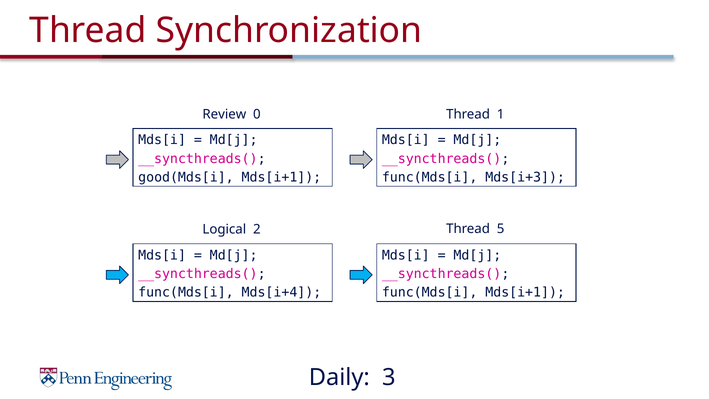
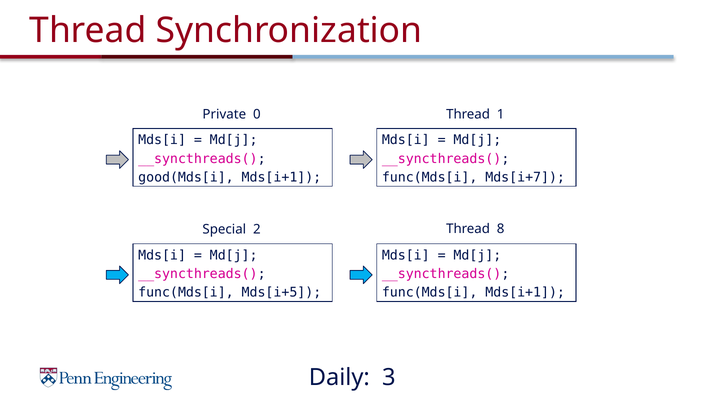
Review: Review -> Private (224, 114)
Mds[i+3: Mds[i+3 -> Mds[i+7 (525, 177)
Logical: Logical -> Special (224, 229)
5: 5 -> 8 (501, 229)
Mds[i+4: Mds[i+4 -> Mds[i+5 (281, 292)
